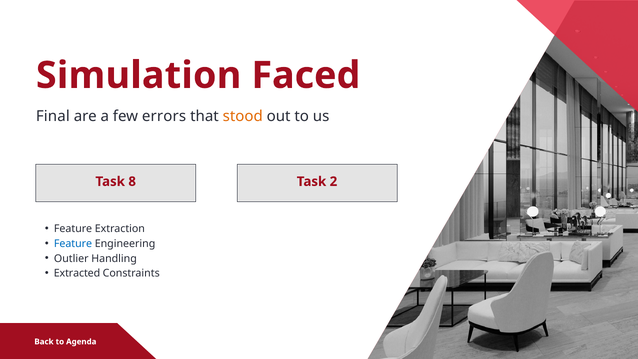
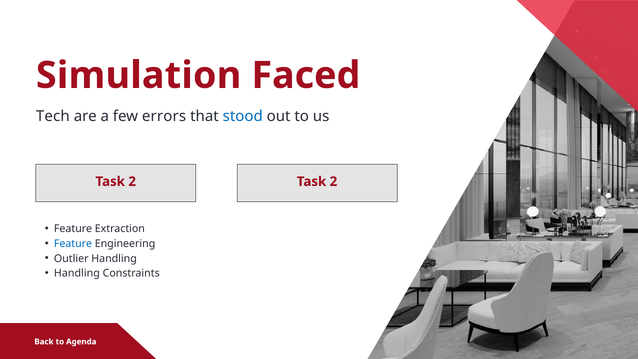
Final: Final -> Tech (53, 116)
stood colour: orange -> blue (243, 116)
8: 8 -> 2 (132, 181)
Extracted: Extracted -> Handling (77, 273)
